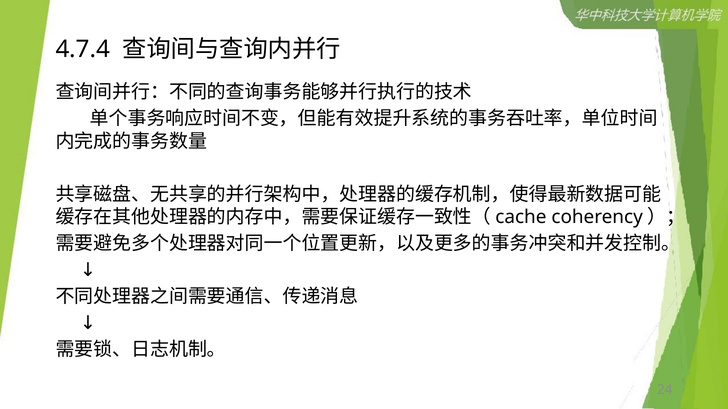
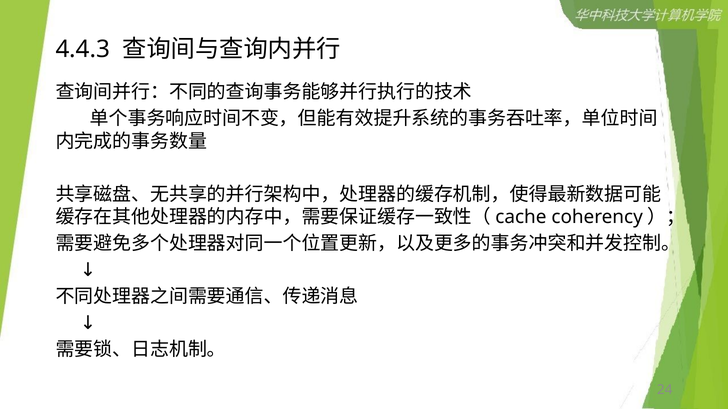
4.7.4: 4.7.4 -> 4.4.3 (83, 49)
